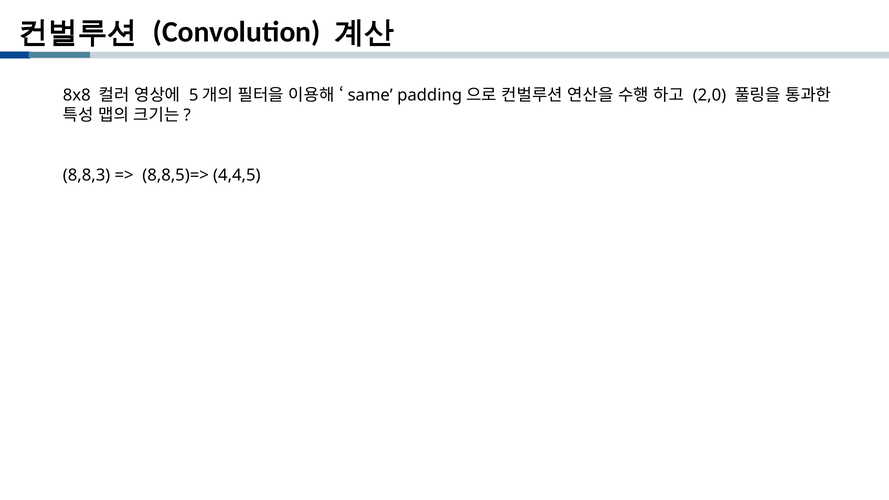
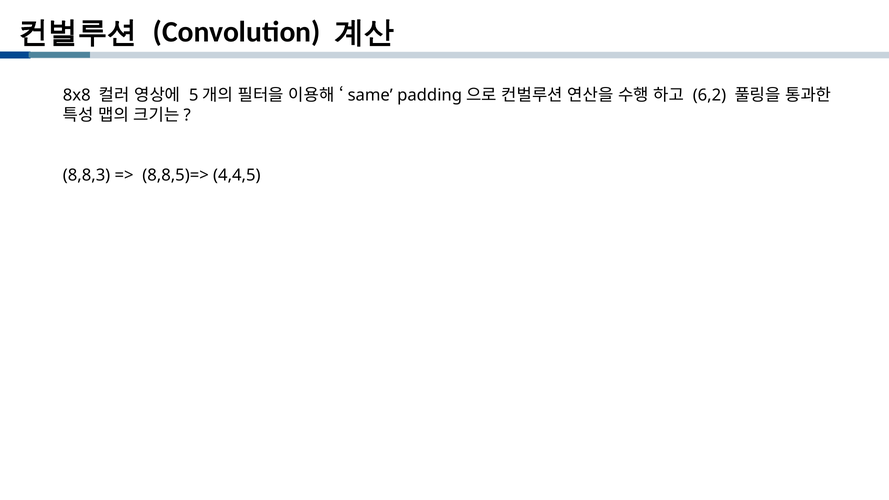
2,0: 2,0 -> 6,2 (709, 95)
